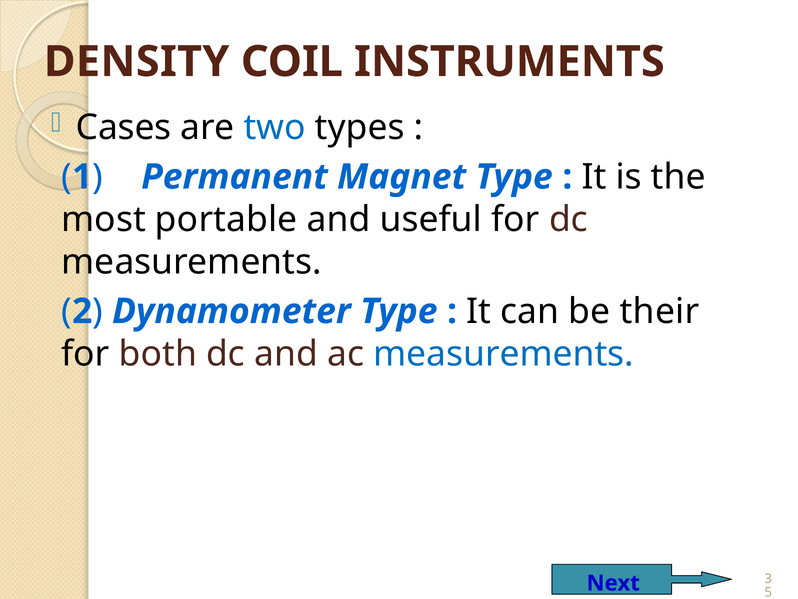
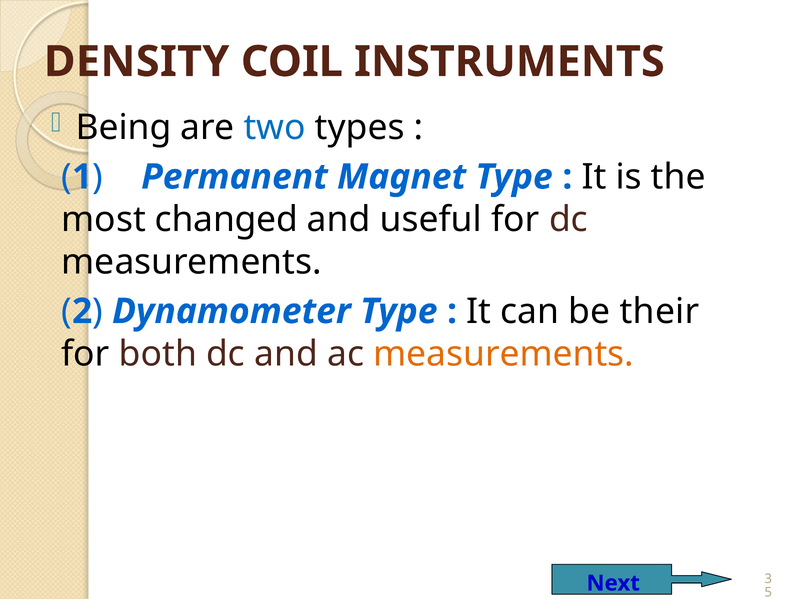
Cases: Cases -> Being (124, 128)
portable: portable -> changed (226, 219)
measurements colour: blue -> orange (504, 354)
